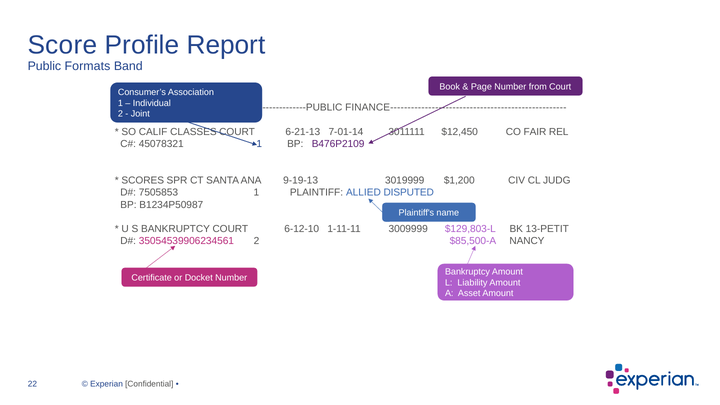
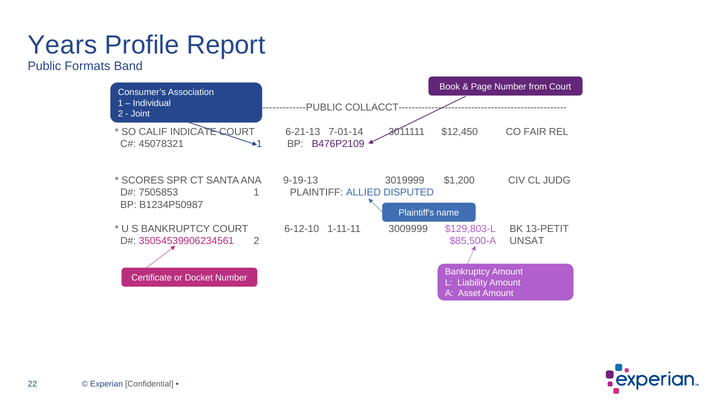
Score: Score -> Years (63, 45)
FINANCE---------------------------------------------------: FINANCE--------------------------------------------------- -> COLLACCT--------------------------------------------------- (456, 108)
CLASSES: CLASSES -> INDICATE (193, 132)
NANCY: NANCY -> UNSAT (527, 241)
